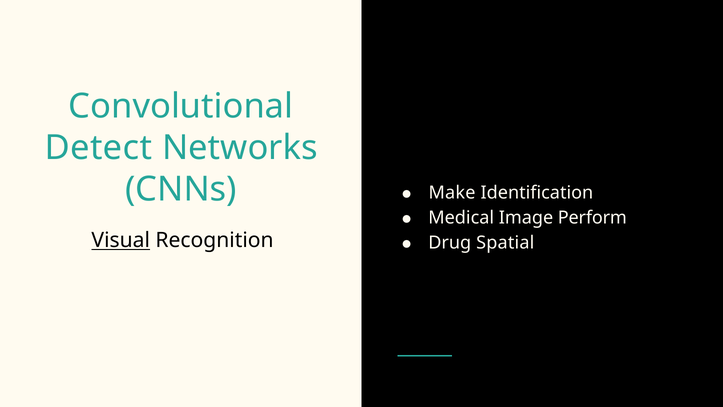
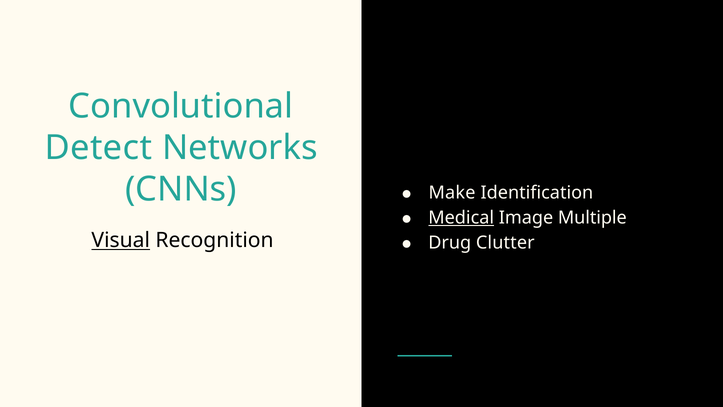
Medical underline: none -> present (461, 218)
Perform: Perform -> Multiple (592, 218)
Spatial: Spatial -> Clutter (505, 243)
